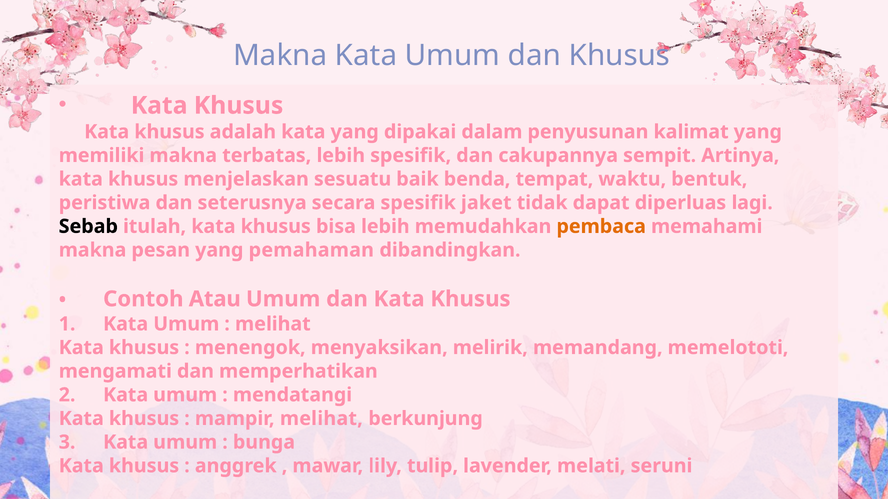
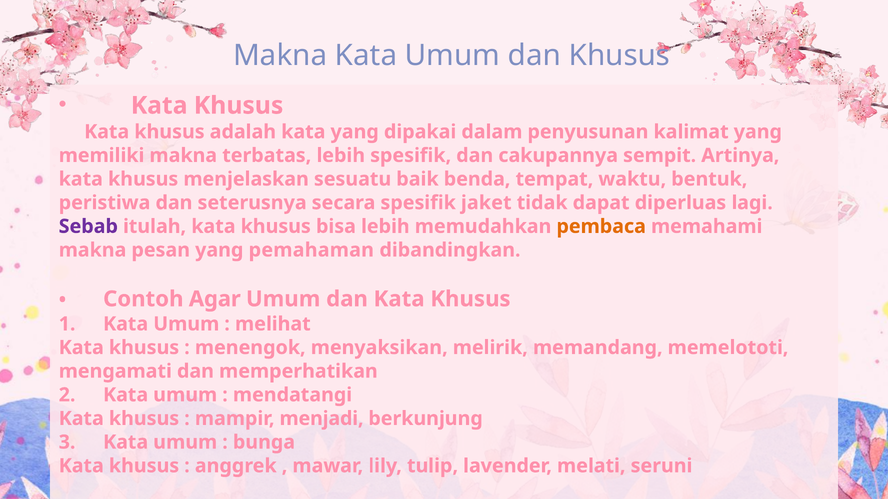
Sebab colour: black -> purple (88, 227)
Atau: Atau -> Agar (215, 299)
mampir melihat: melihat -> menjadi (322, 419)
